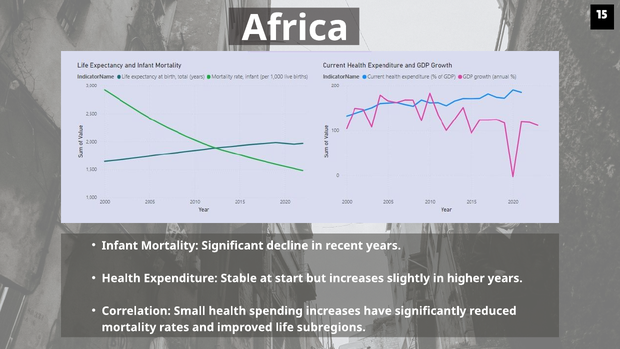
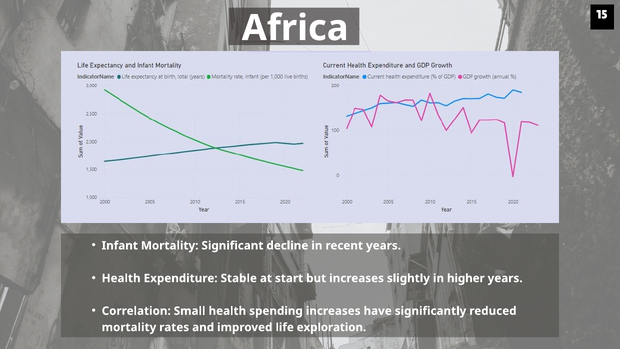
subregions: subregions -> exploration (331, 327)
